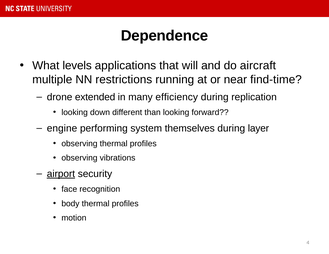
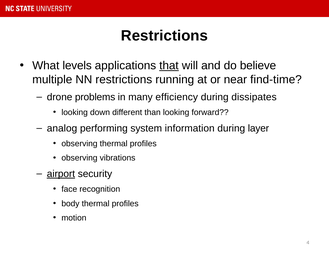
Dependence: Dependence -> Restrictions (164, 36)
that underline: none -> present (169, 66)
aircraft: aircraft -> believe (258, 66)
extended: extended -> problems (95, 97)
replication: replication -> dissipates (254, 97)
engine: engine -> analog (62, 128)
themselves: themselves -> information (190, 128)
